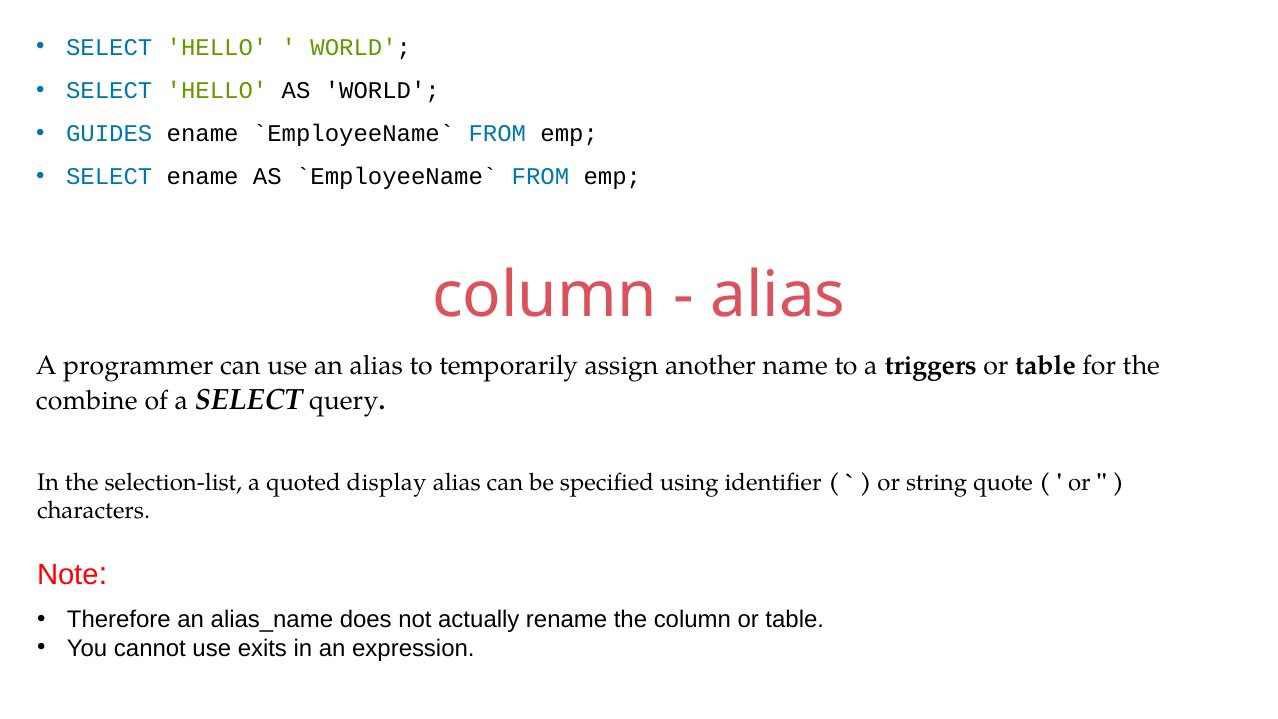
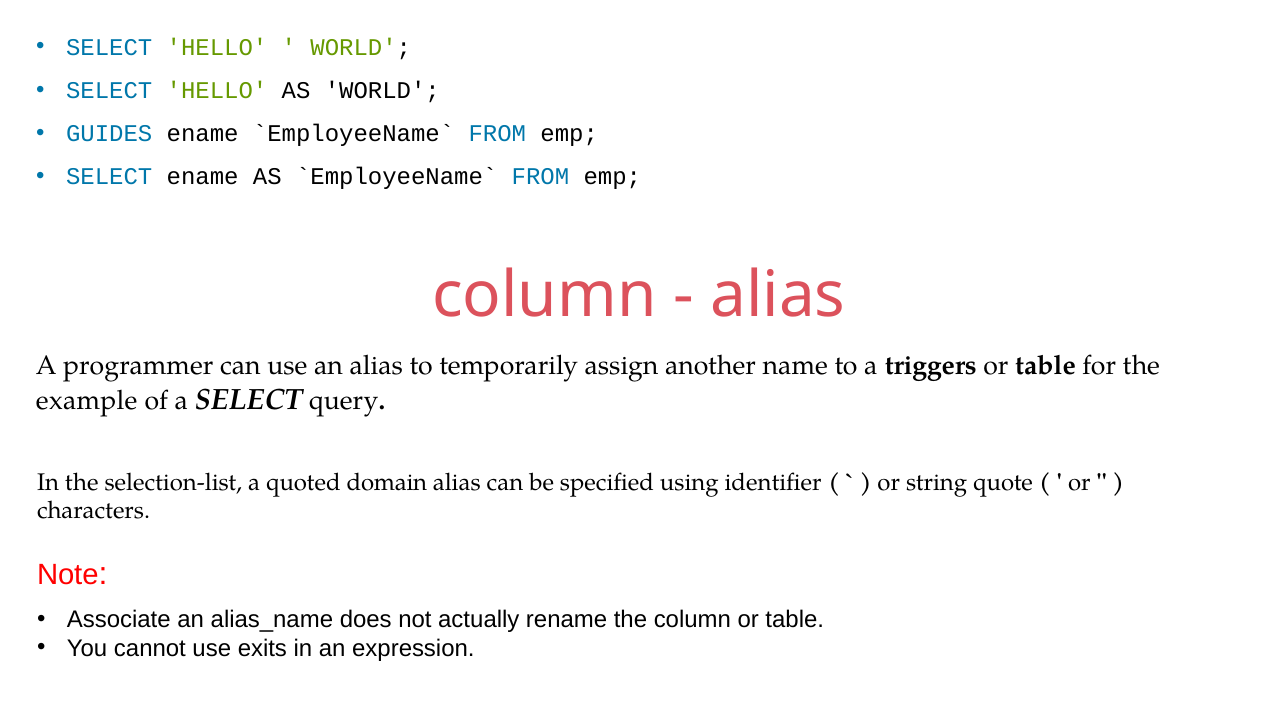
combine: combine -> example (87, 401)
display: display -> domain (387, 482)
Therefore: Therefore -> Associate (119, 619)
